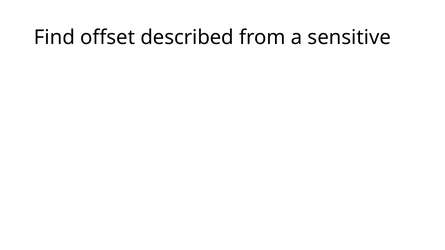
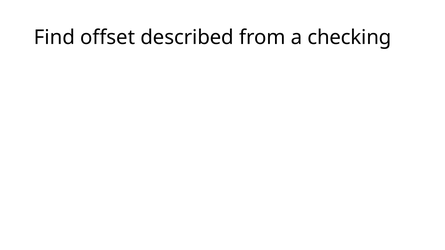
sensitive: sensitive -> checking (349, 37)
